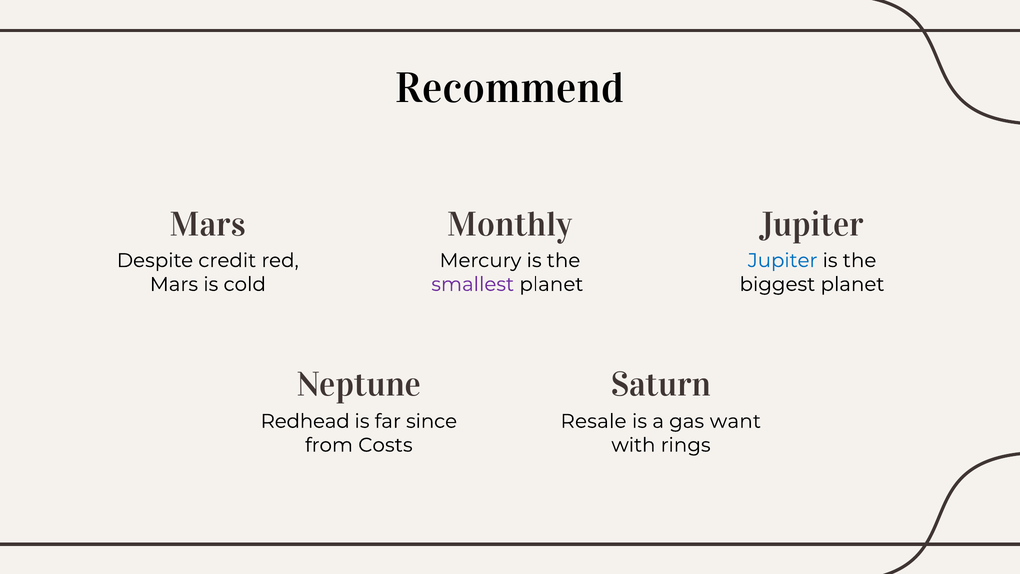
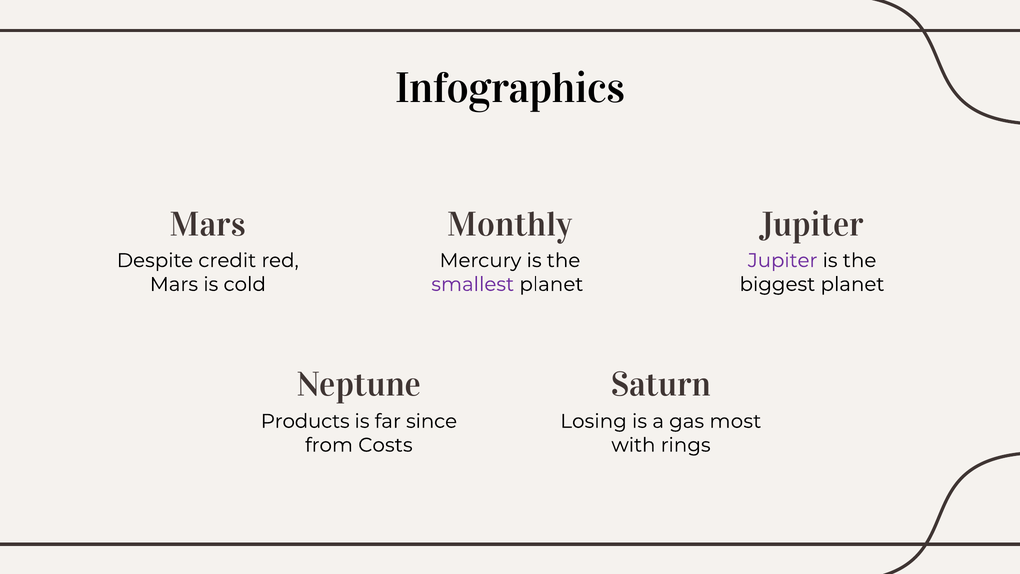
Recommend: Recommend -> Infographics (510, 88)
Jupiter colour: blue -> purple (783, 260)
Redhead: Redhead -> Products (305, 421)
Resale: Resale -> Losing (594, 421)
want: want -> most (735, 421)
